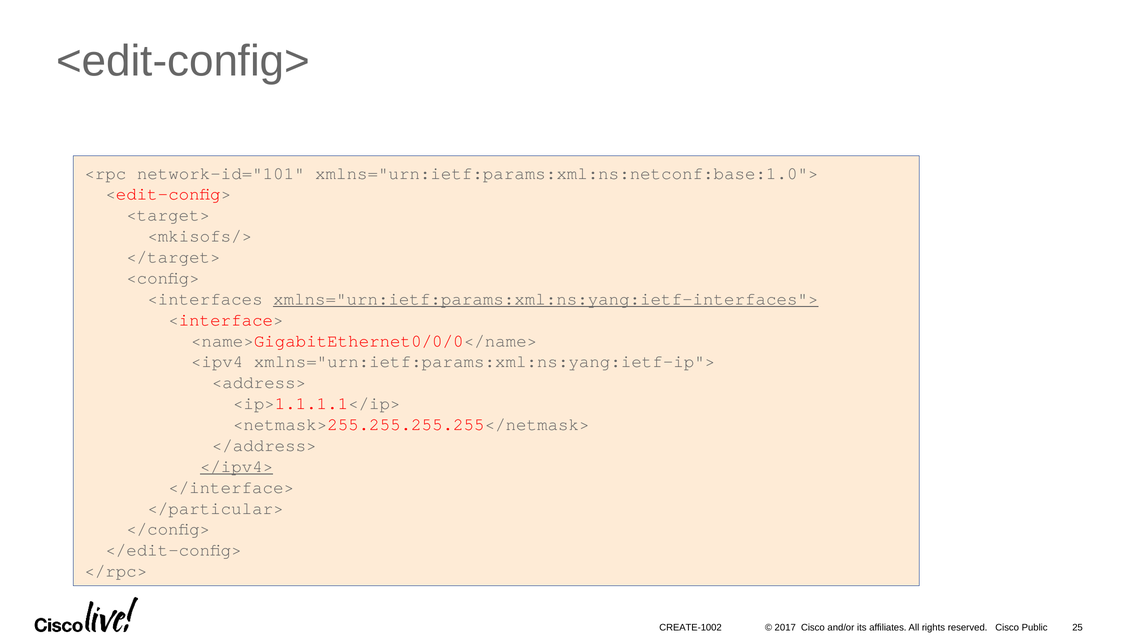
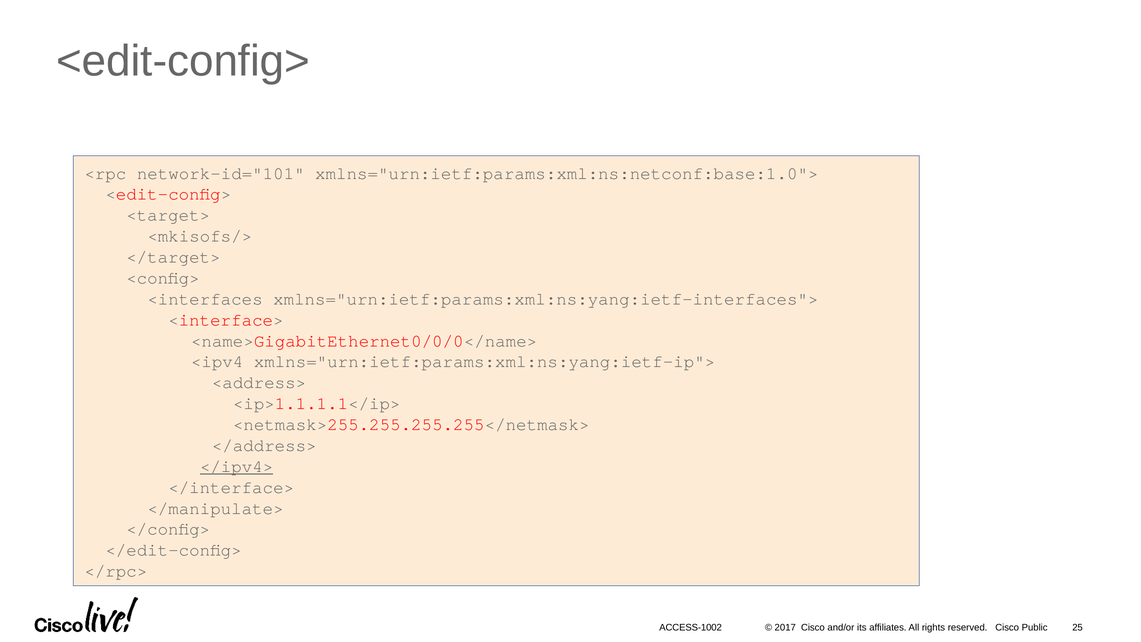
xmlns="urn:ietf:params:xml:ns:yang:ietf-interfaces"> underline: present -> none (546, 299)
</particular>: </particular> -> </manipulate> (215, 508)
CREATE-1002: CREATE-1002 -> ACCESS-1002 (691, 628)
